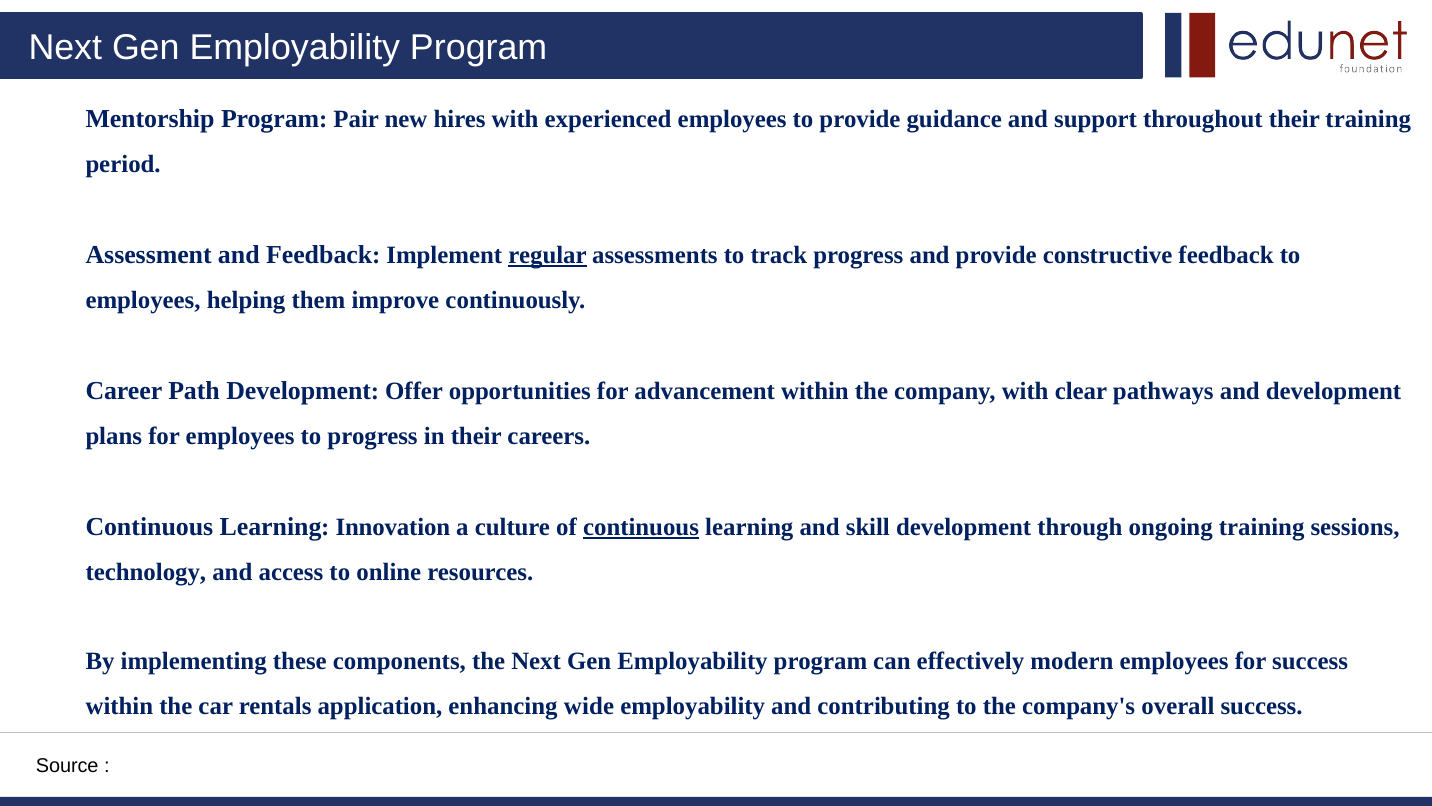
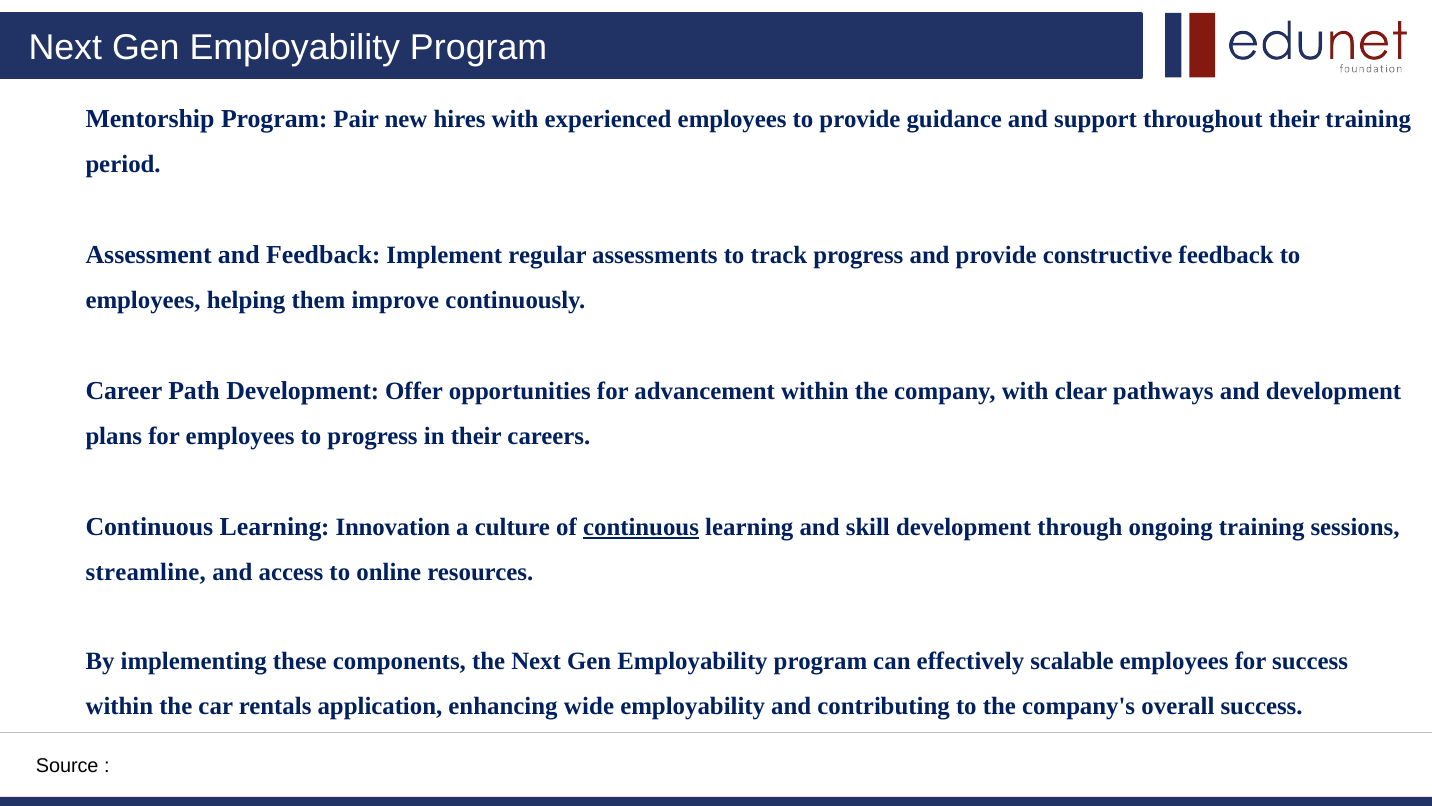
regular underline: present -> none (547, 255)
technology: technology -> streamline (146, 572)
modern: modern -> scalable (1072, 661)
